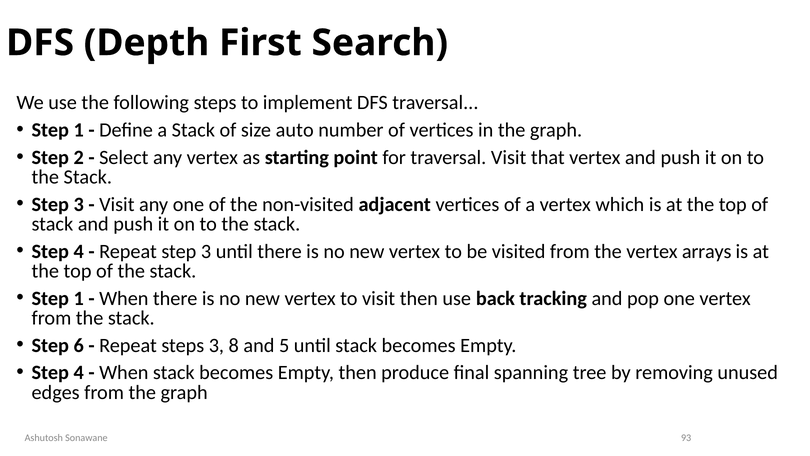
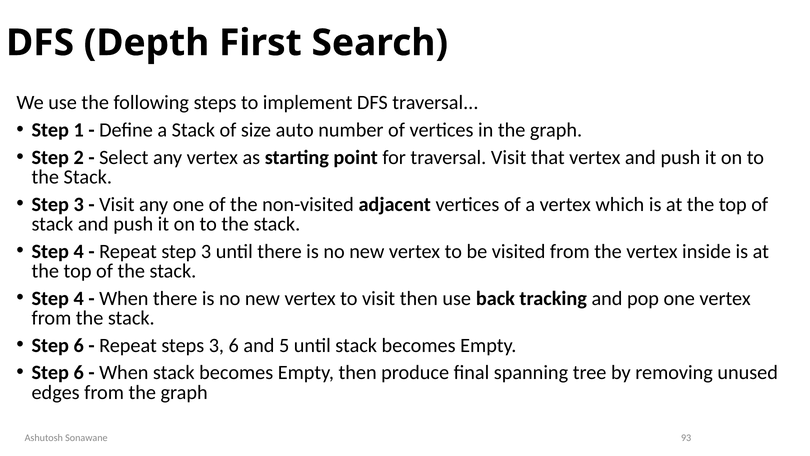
arrays: arrays -> inside (707, 251)
1: 1 -> 4 (79, 298)
3 8: 8 -> 6 (234, 345)
4: 4 -> 6 (79, 372)
